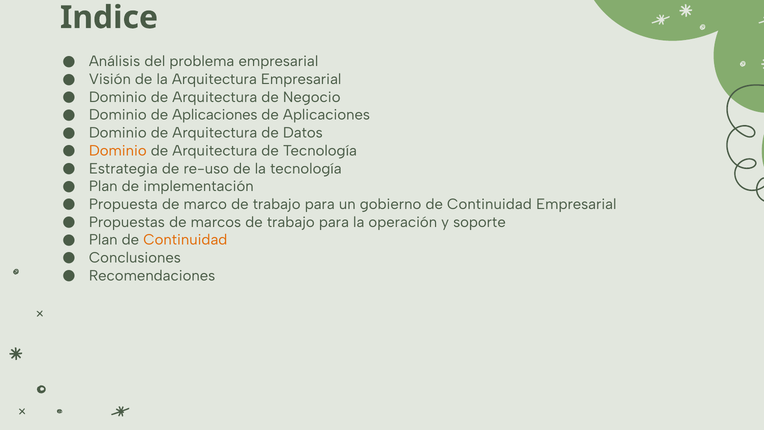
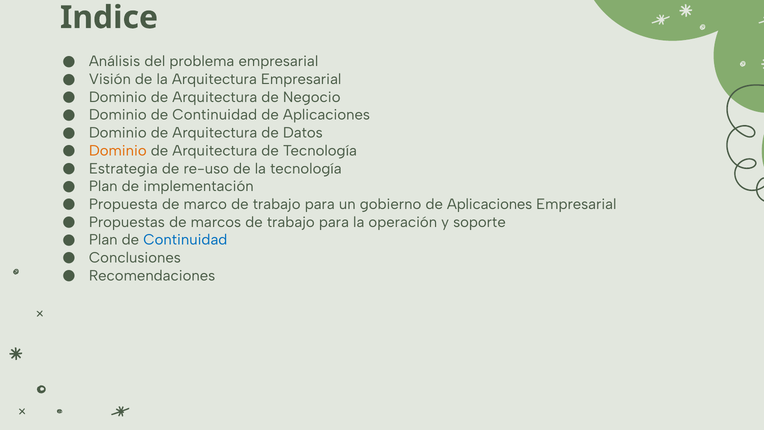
Dominio de Aplicaciones: Aplicaciones -> Continuidad (215, 115)
gobierno de Continuidad: Continuidad -> Aplicaciones (490, 204)
Continuidad colour: orange -> blue (185, 240)
